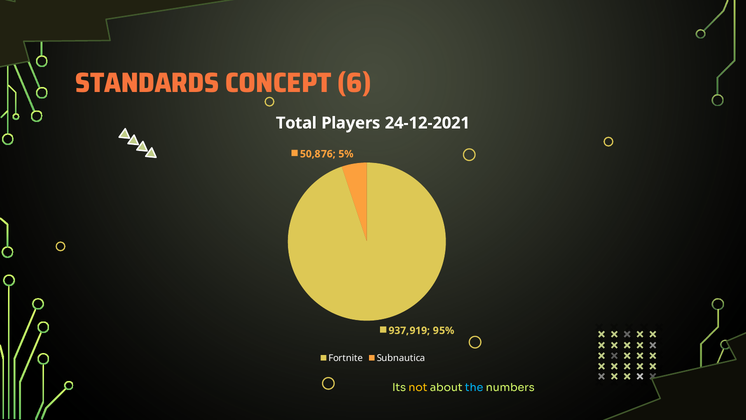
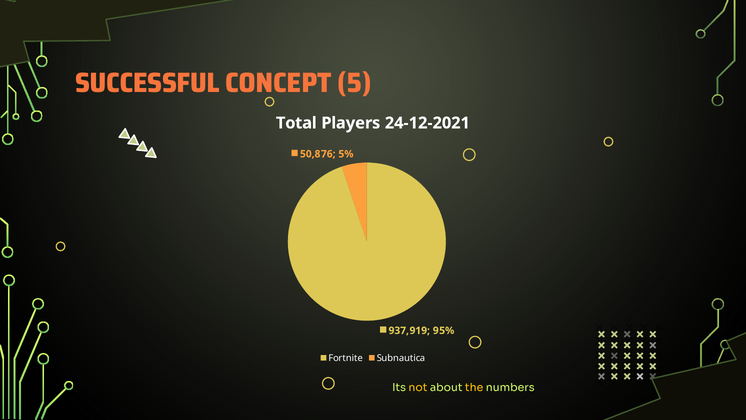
STANDARDS: STANDARDS -> SUCCESSFUL (147, 83)
6: 6 -> 5 (354, 83)
the colour: light blue -> yellow (474, 387)
